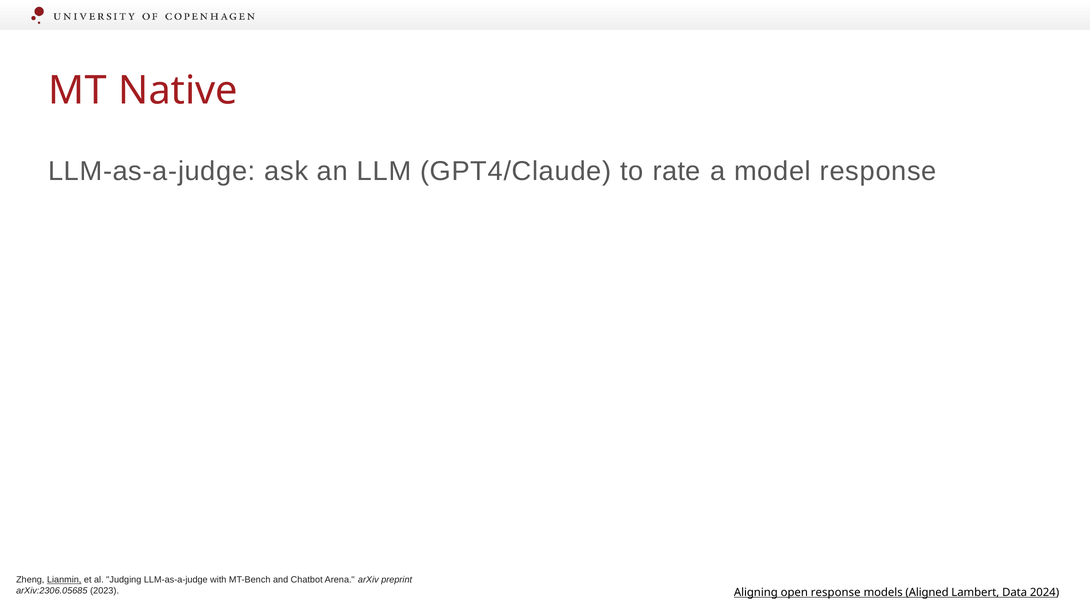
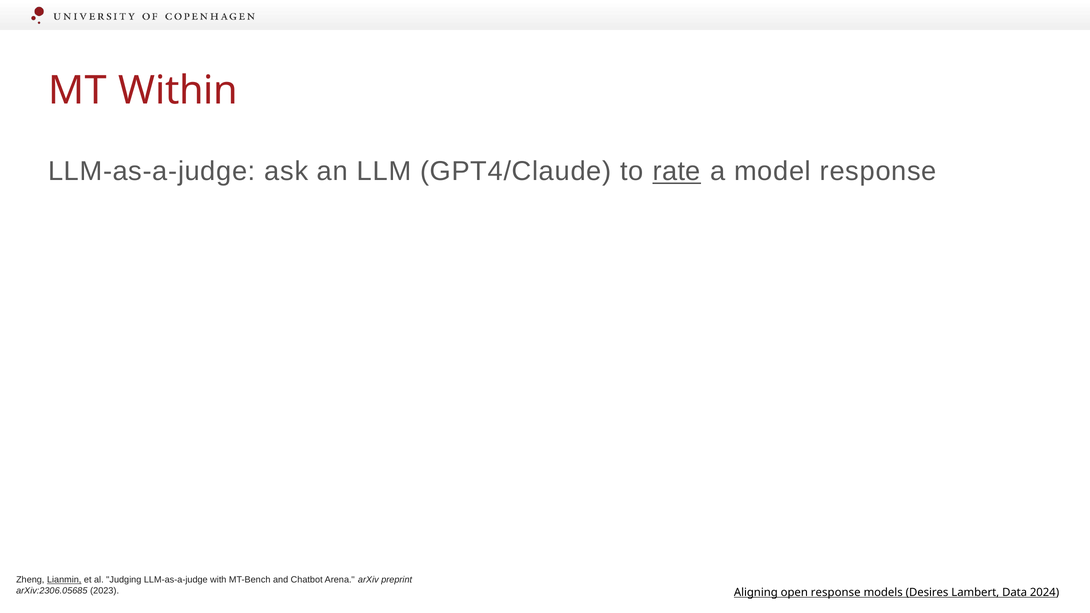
Native: Native -> Within (178, 91)
rate underline: none -> present (677, 171)
Aligned: Aligned -> Desires (927, 592)
